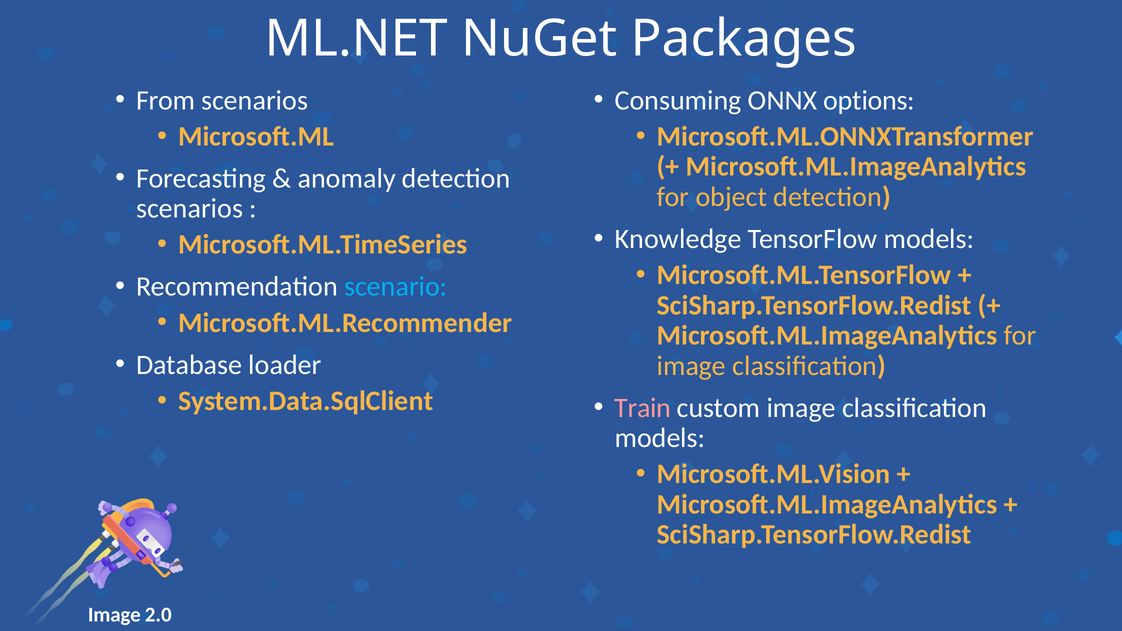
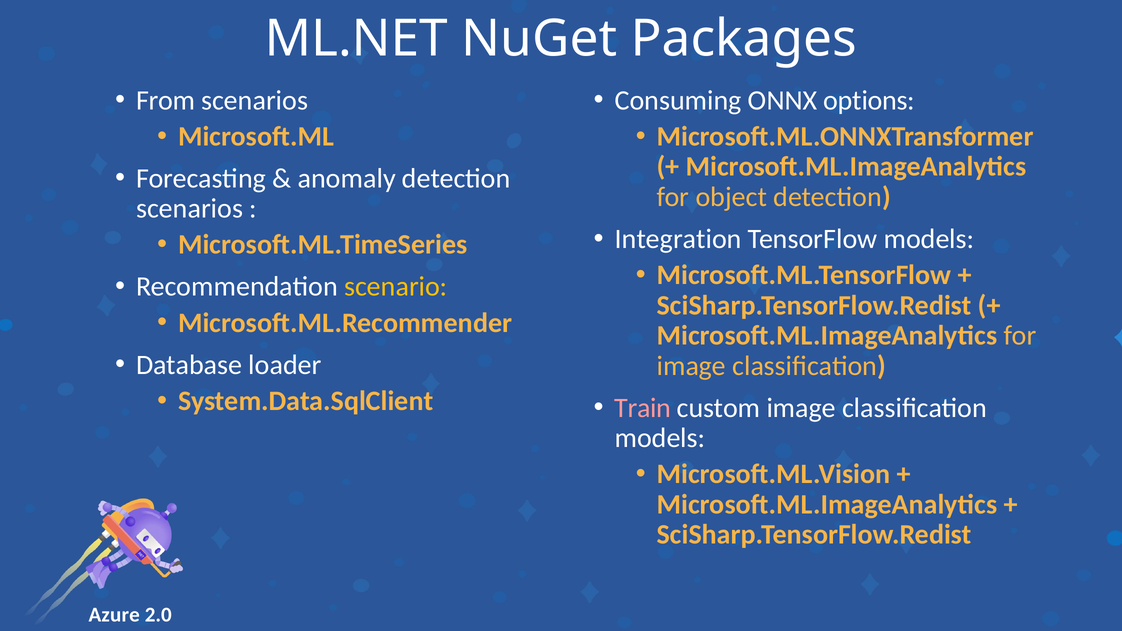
Knowledge: Knowledge -> Integration (678, 239)
scenario colour: light blue -> yellow (396, 287)
Image: Image -> Azure (114, 615)
